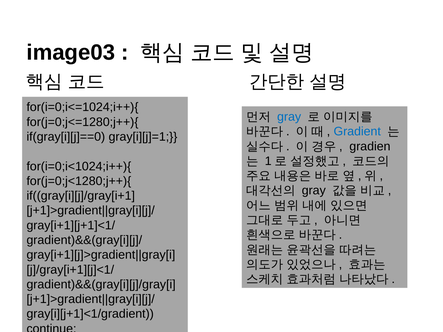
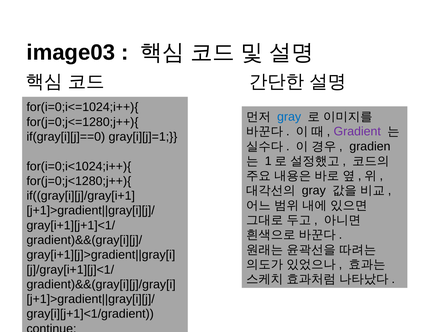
Gradient colour: blue -> purple (357, 132)
